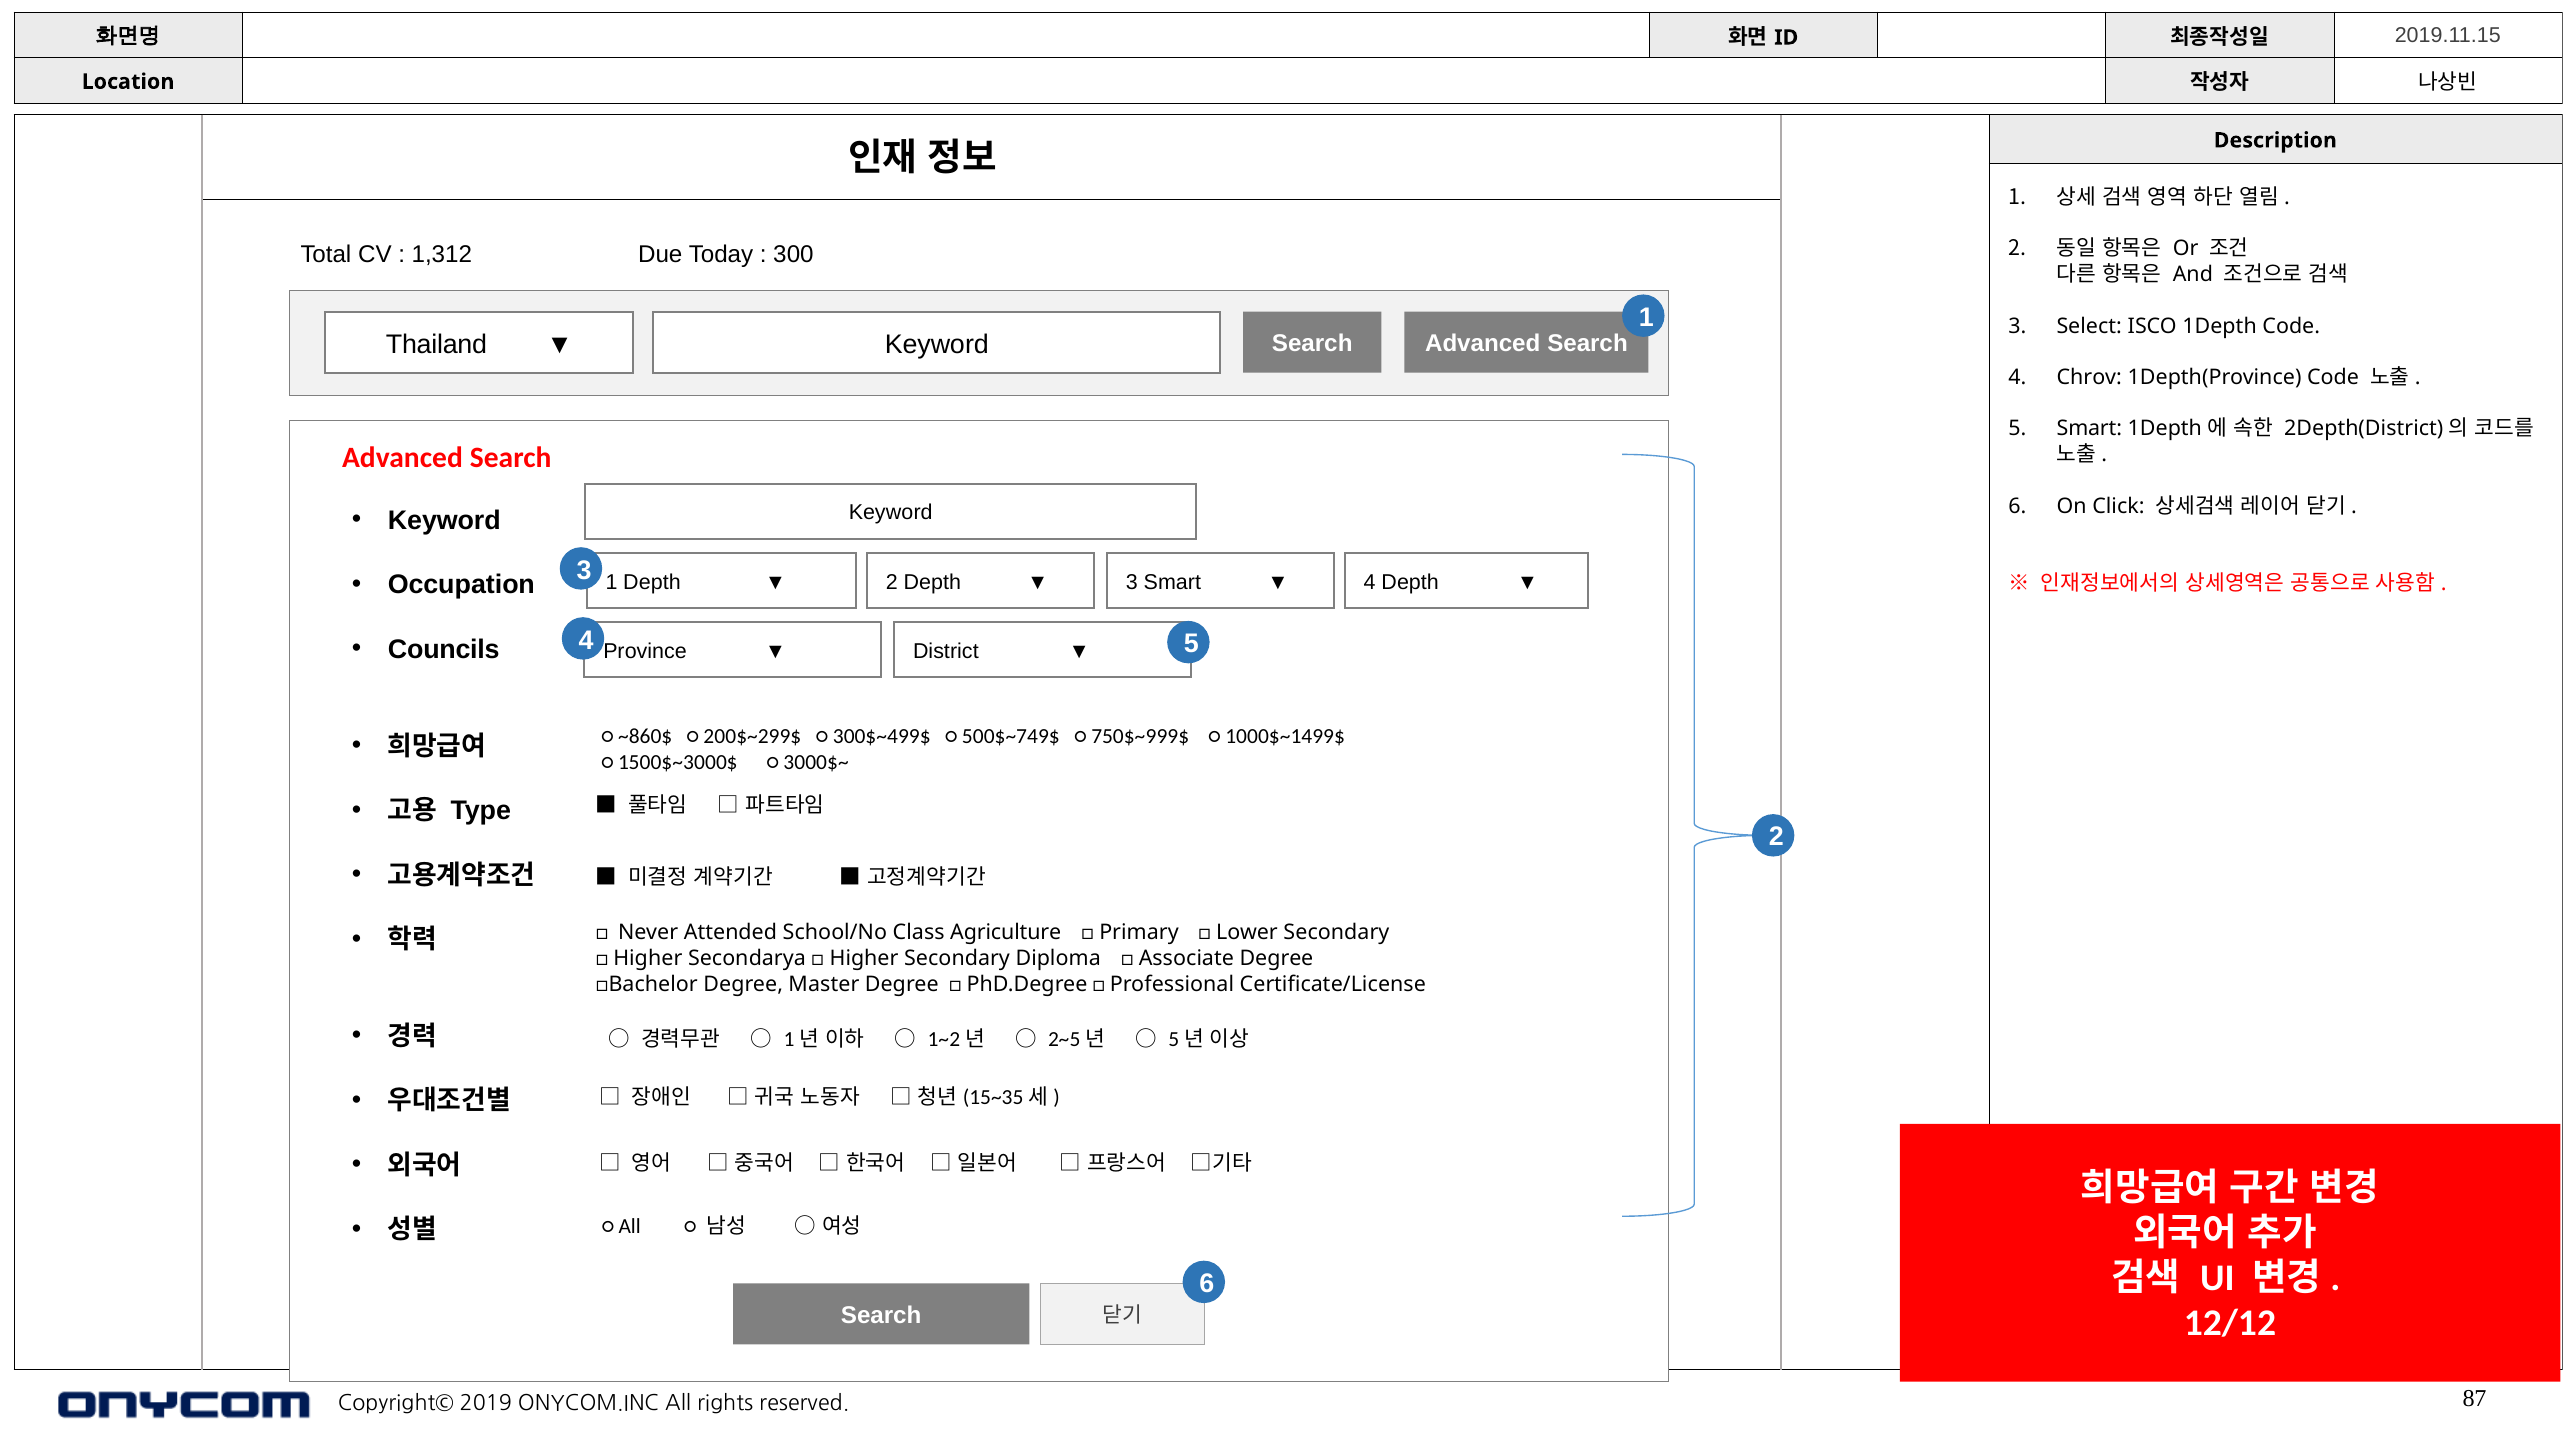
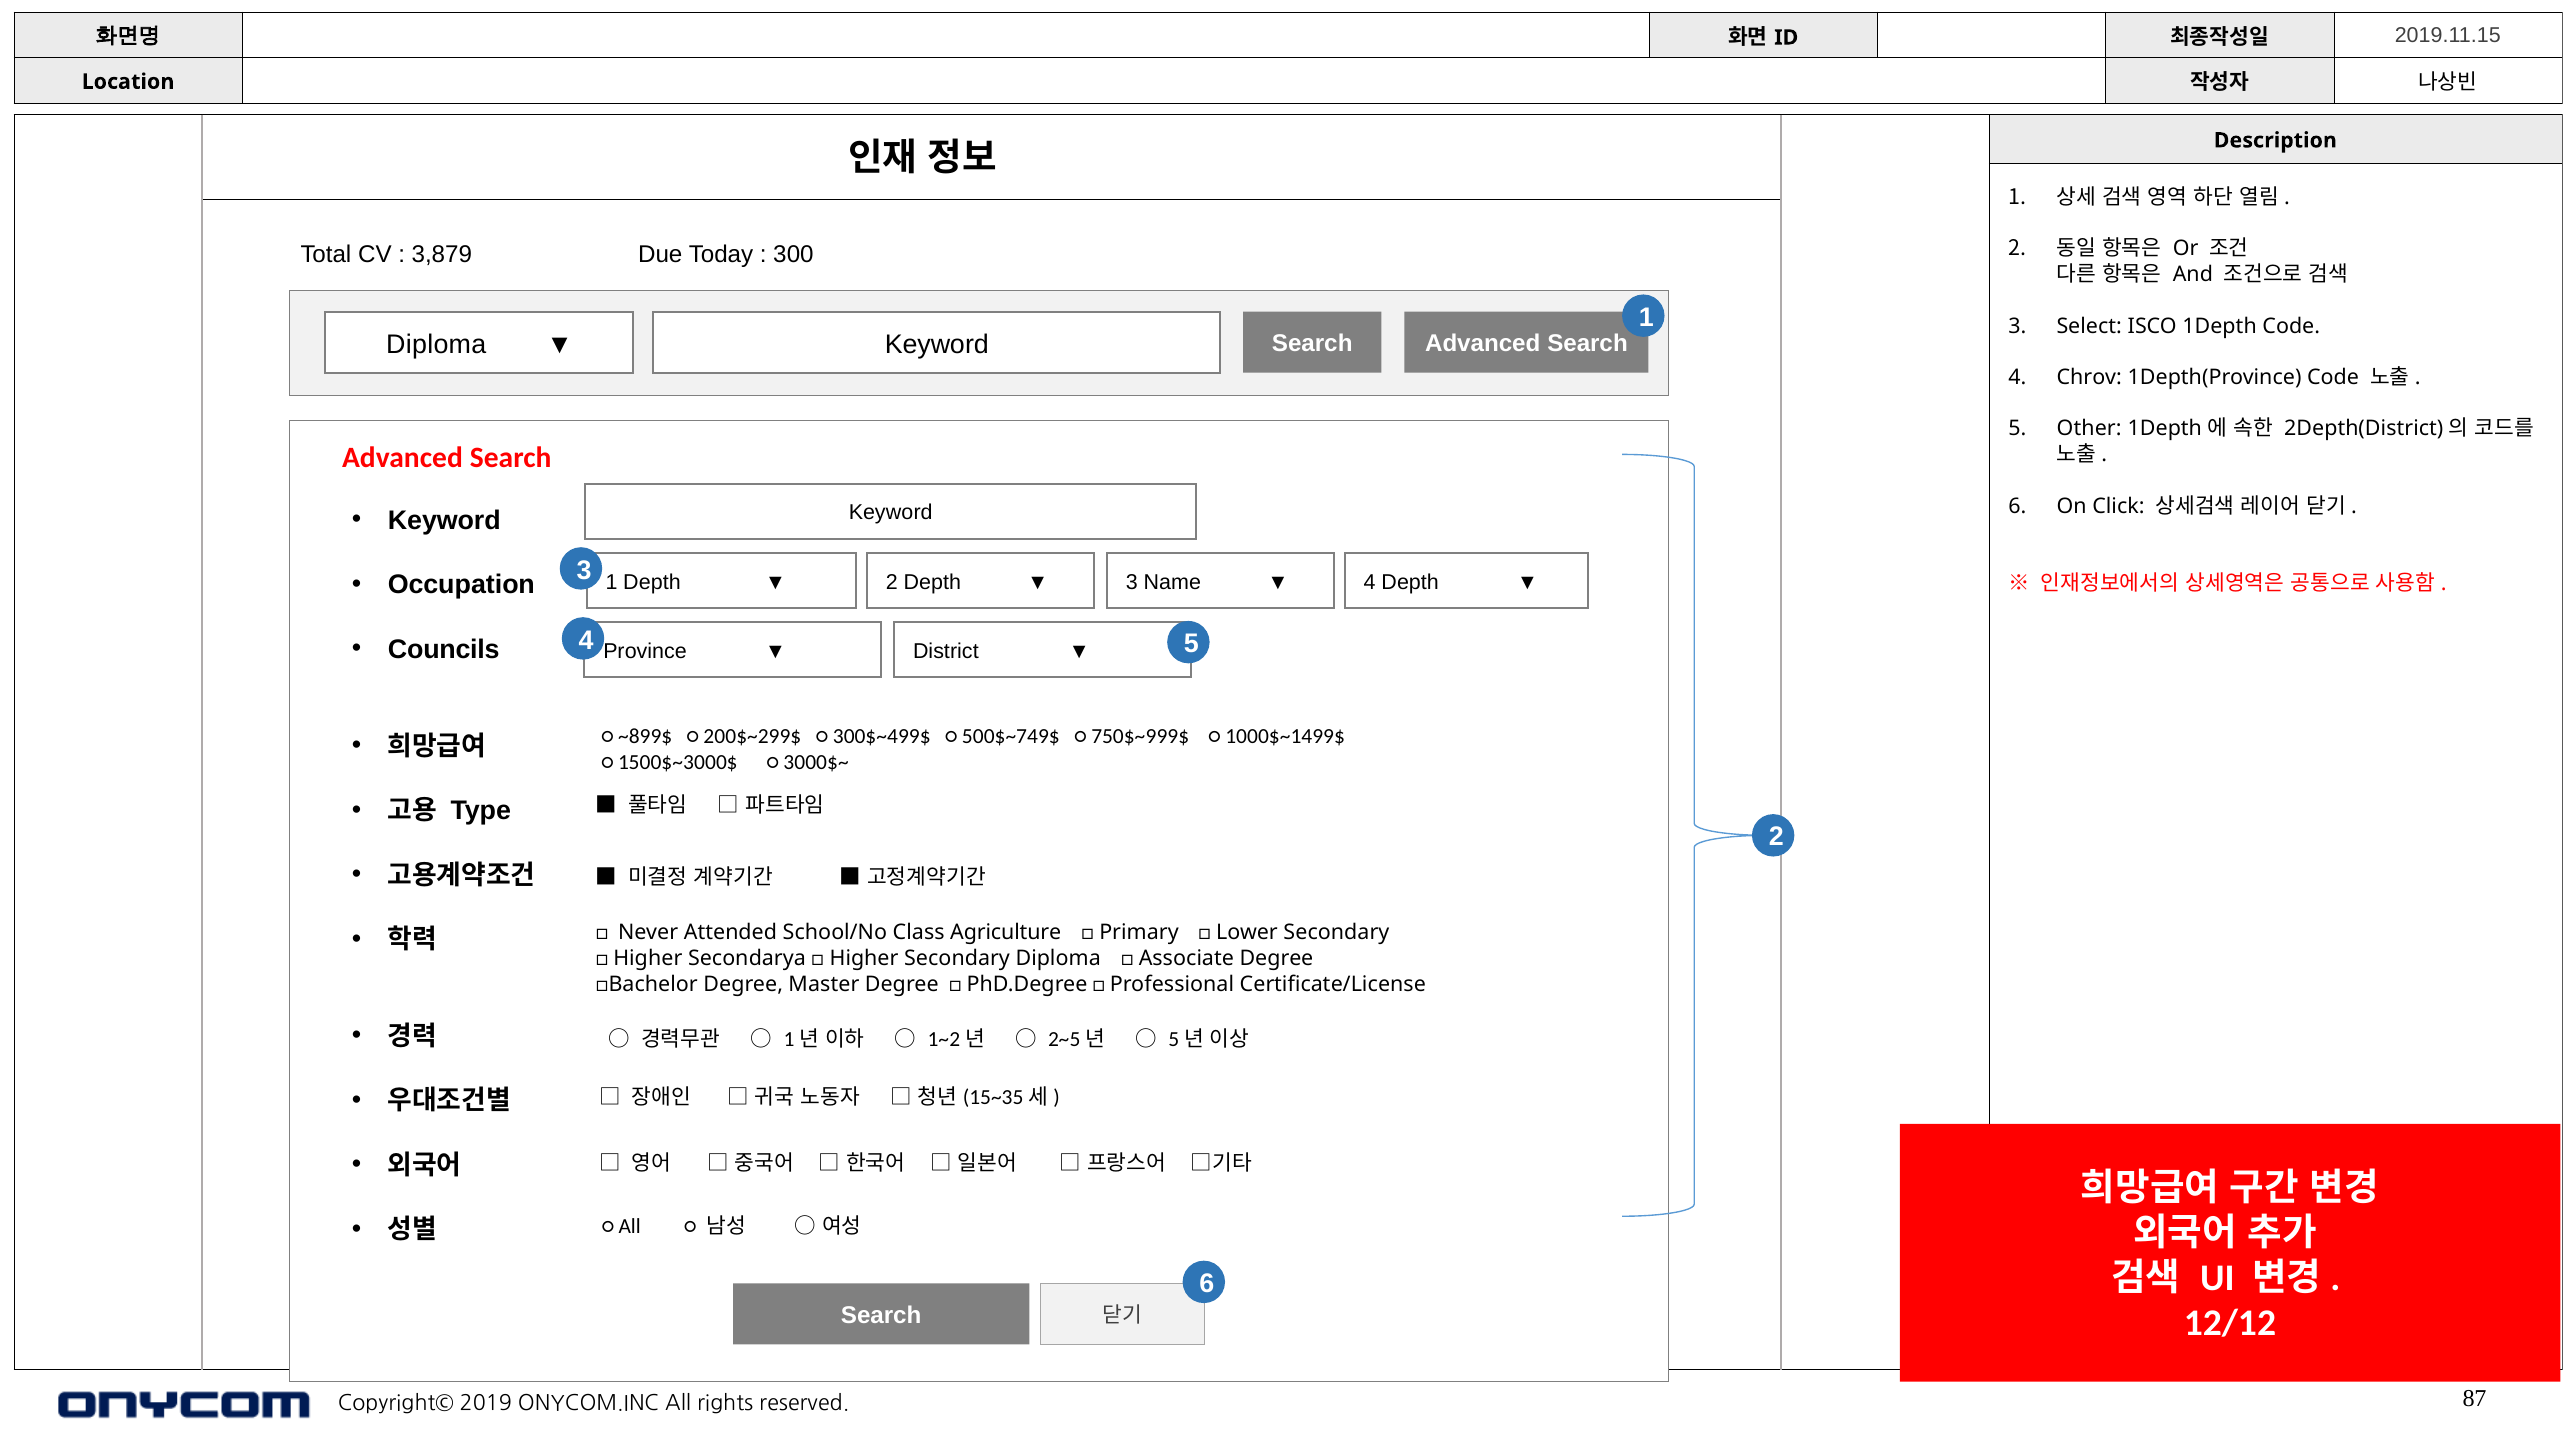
1,312: 1,312 -> 3,879 (442, 254)
Thailand: Thailand -> Diploma (436, 344)
5 Smart: Smart -> Other (2089, 429)
3 Smart: Smart -> Name (1172, 582)
~860$: ~860$ -> ~899$ (645, 736)
